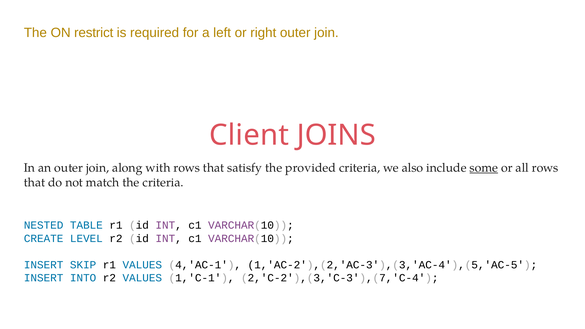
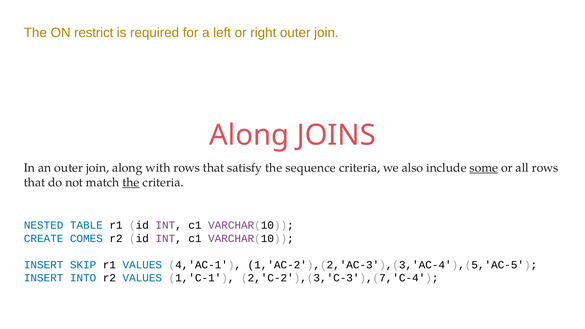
Client: Client -> Along (249, 135)
provided: provided -> sequence (311, 168)
the underline: none -> present (131, 183)
LEVEL: LEVEL -> COMES (86, 239)
